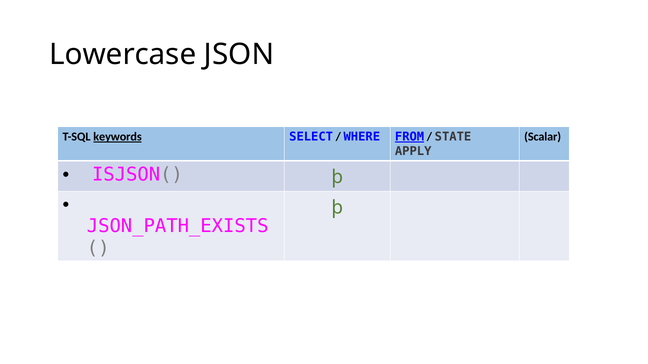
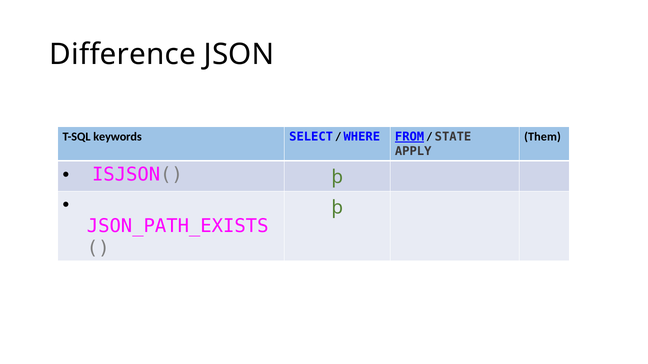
Lowercase: Lowercase -> Difference (123, 54)
keywords underline: present -> none (118, 137)
Scalar: Scalar -> Them (543, 137)
